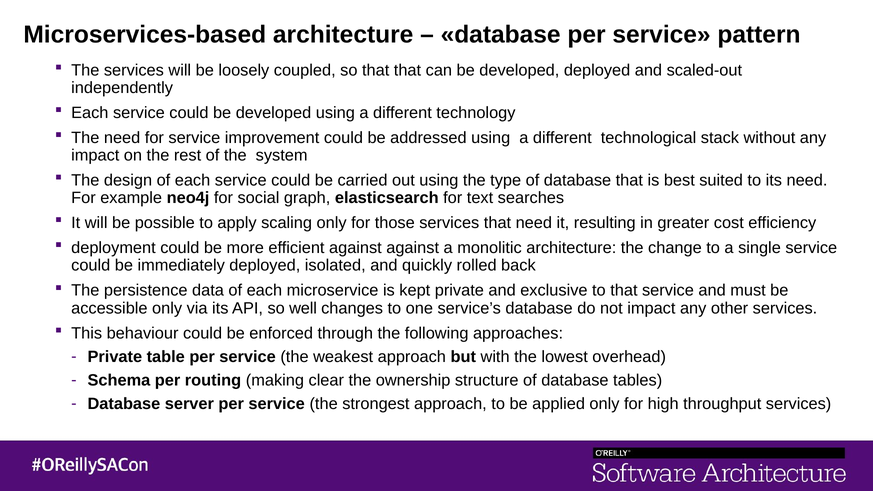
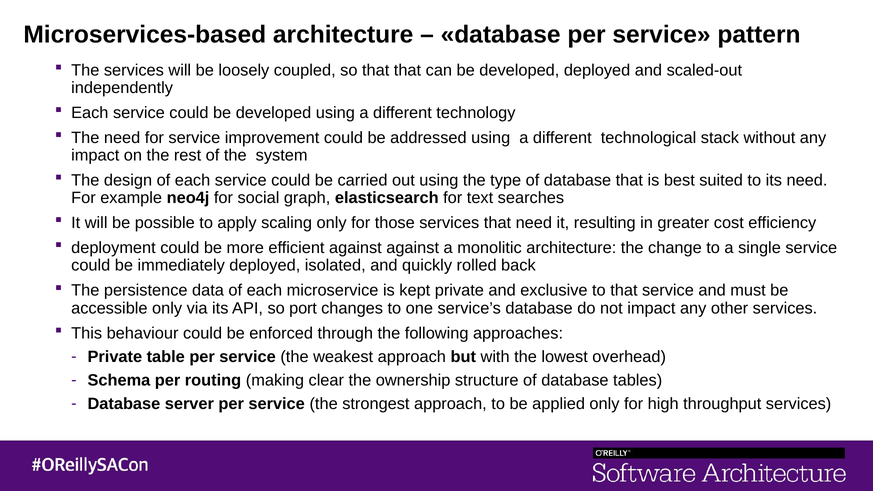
well: well -> port (303, 308)
